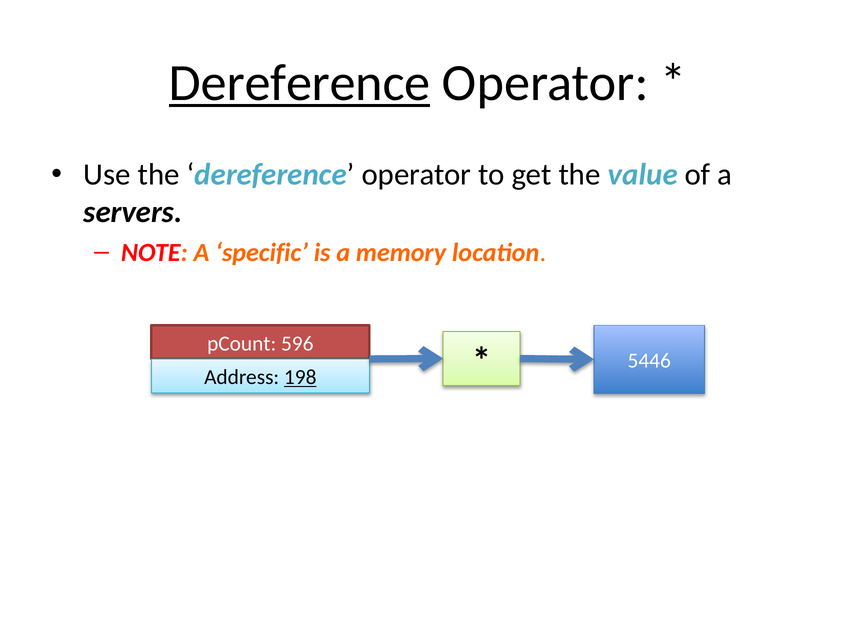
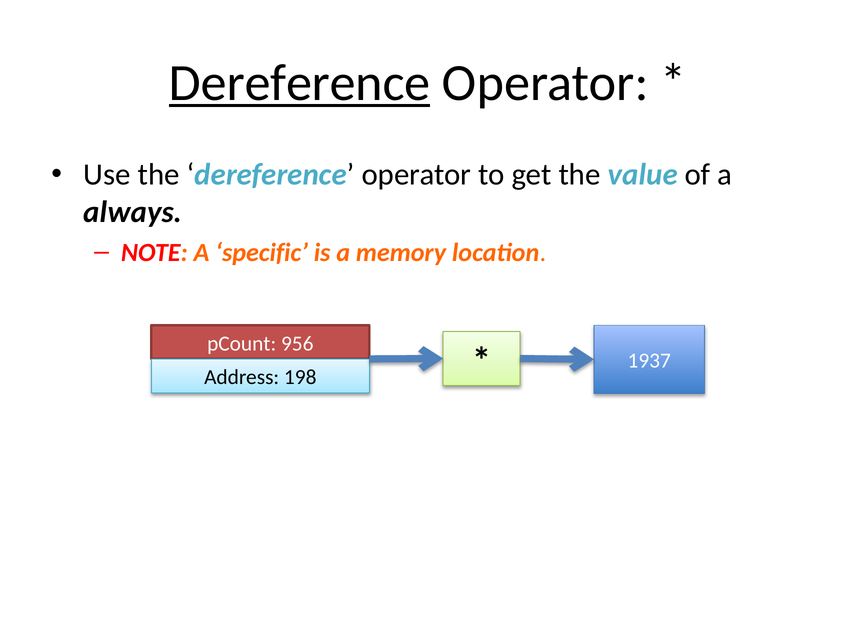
servers: servers -> always (133, 212)
596: 596 -> 956 (297, 344)
198 underline: present -> none (300, 377)
5446: 5446 -> 1937 (649, 361)
